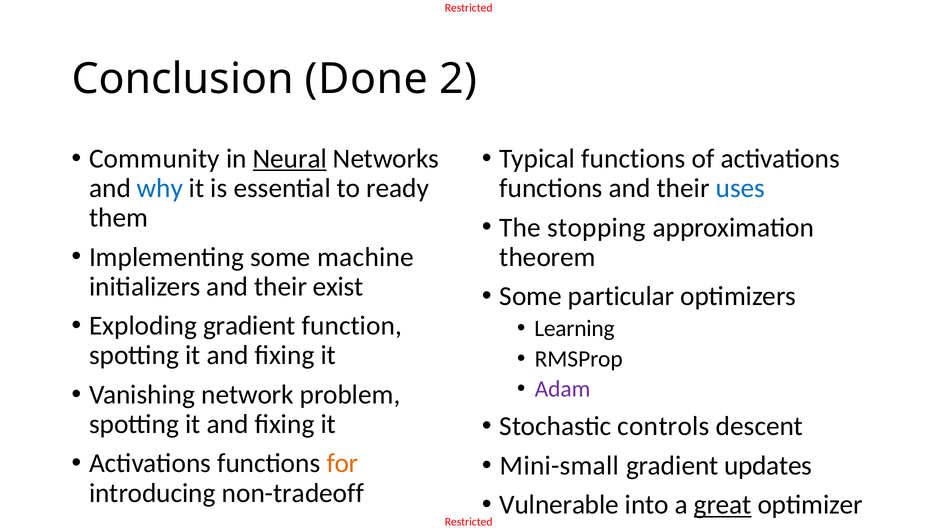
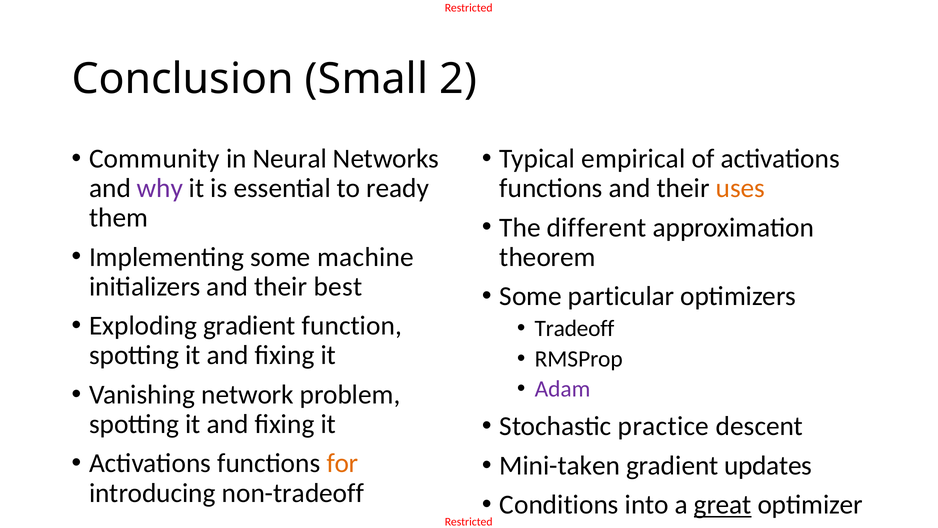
Done: Done -> Small (367, 79)
Neural underline: present -> none (290, 159)
Typical functions: functions -> empirical (633, 159)
why colour: blue -> purple (160, 188)
uses colour: blue -> orange (740, 188)
stopping: stopping -> different (597, 227)
exist: exist -> best (338, 286)
Learning: Learning -> Tradeoff (574, 328)
controls: controls -> practice (663, 426)
Mini-small: Mini-small -> Mini-taken (560, 465)
Vulnerable: Vulnerable -> Conditions (559, 504)
